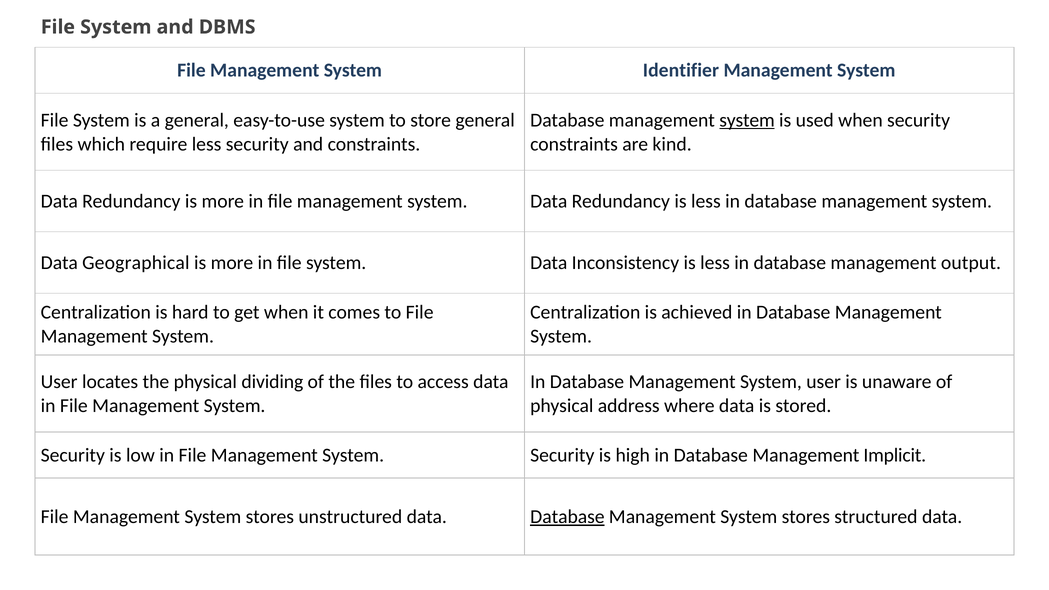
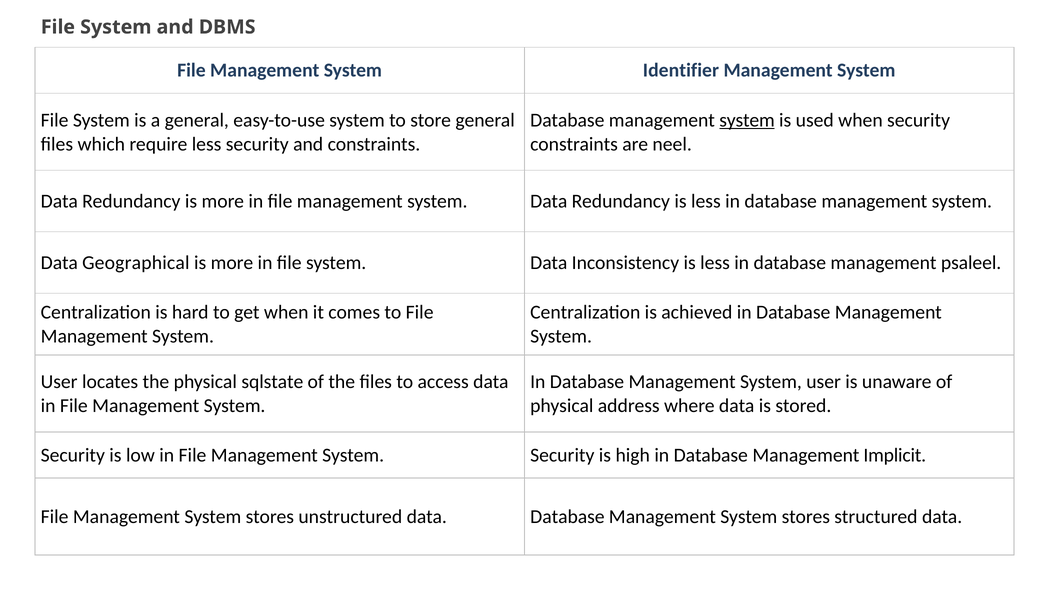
kind: kind -> neel (672, 144)
output: output -> psaleel (971, 263)
dividing: dividing -> sqlstate (272, 382)
Database underline: present -> none (567, 517)
